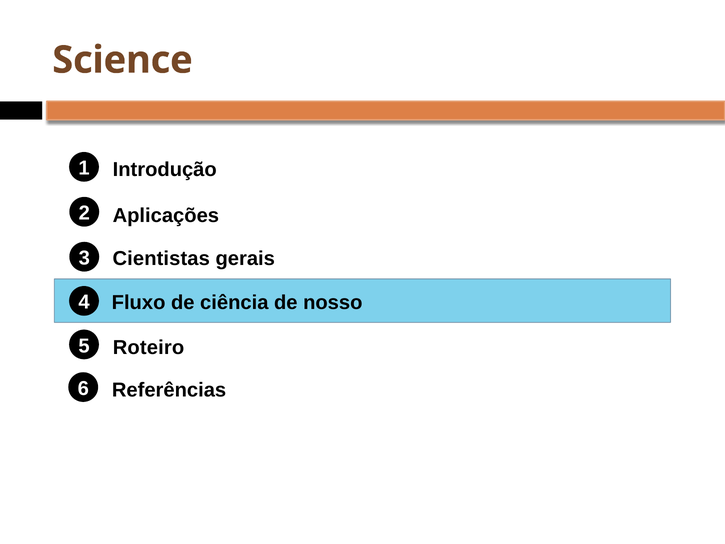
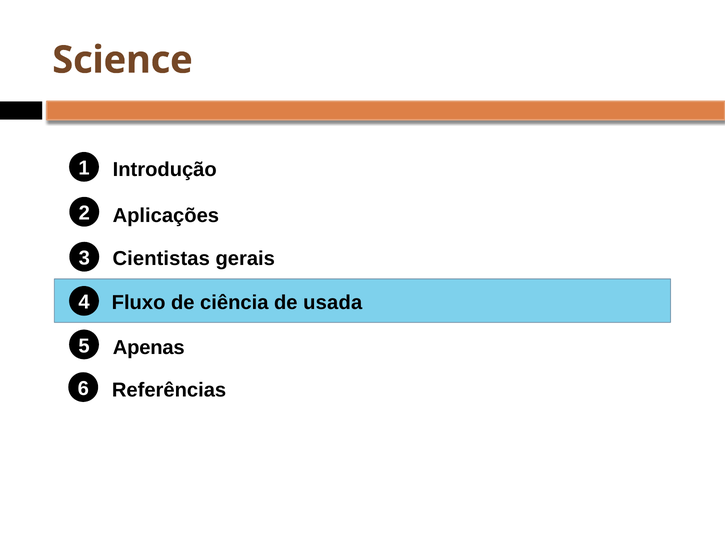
nosso: nosso -> usada (333, 302)
Roteiro: Roteiro -> Apenas (149, 347)
